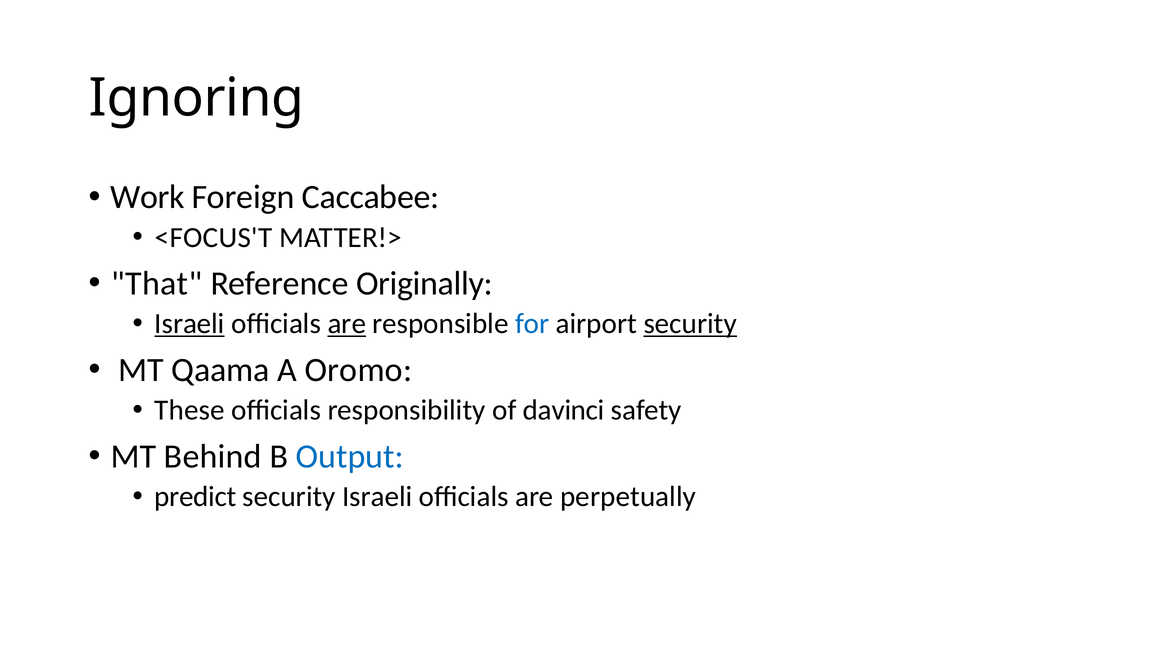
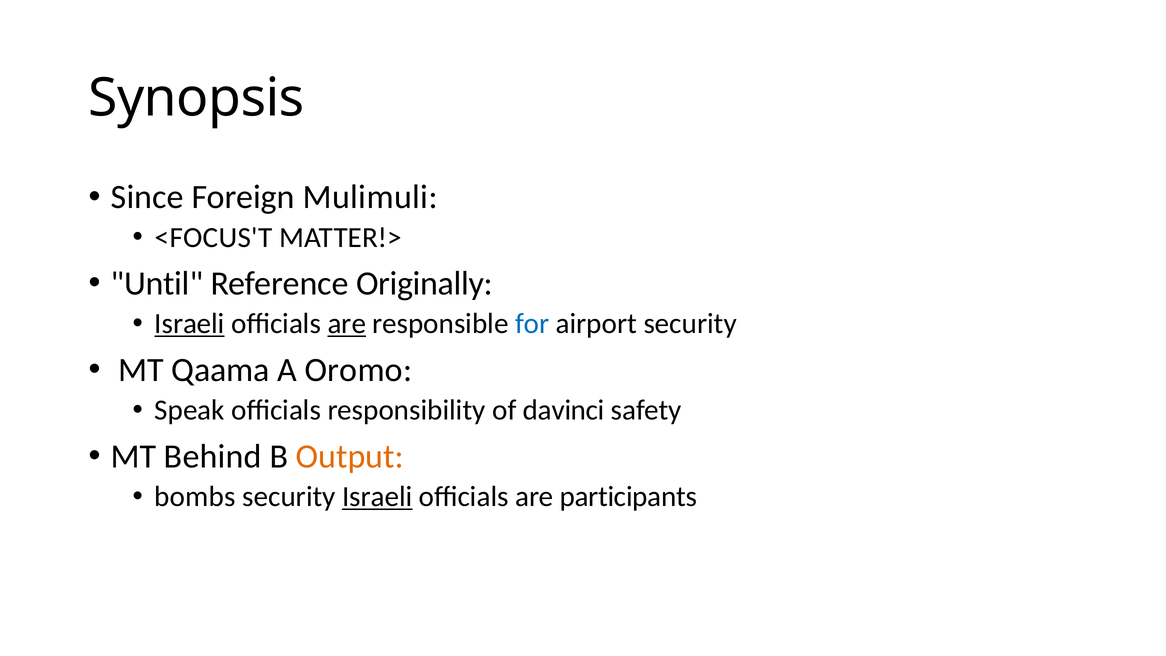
Ignoring: Ignoring -> Synopsis (196, 98)
Work: Work -> Since (147, 197)
Caccabee: Caccabee -> Mulimuli (370, 197)
That: That -> Until (157, 284)
security underline: present -> none (690, 324)
These: These -> Speak (190, 410)
Output colour: blue -> orange (350, 456)
predict: predict -> bombs (195, 497)
Israeli underline: none -> present (377, 497)
perpetually: perpetually -> participants (628, 497)
